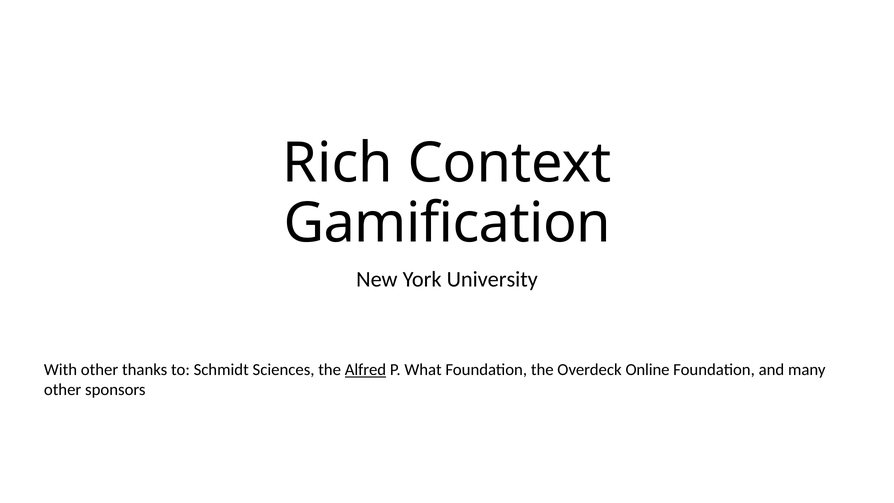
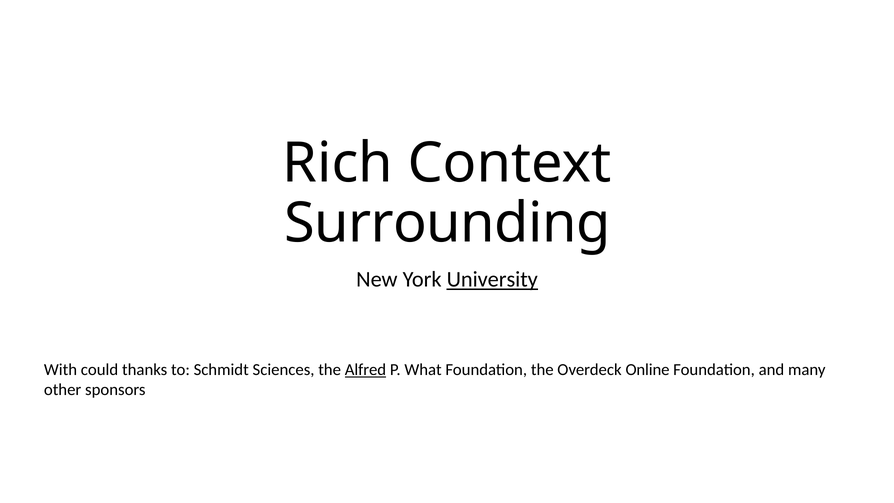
Gamification: Gamification -> Surrounding (447, 223)
University underline: none -> present (492, 279)
With other: other -> could (100, 370)
